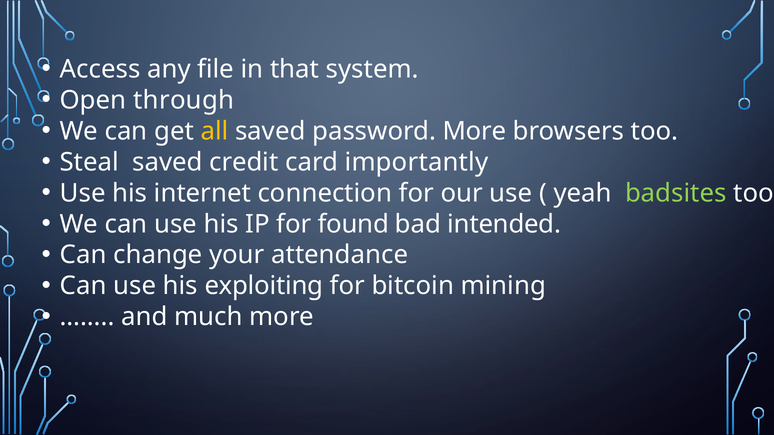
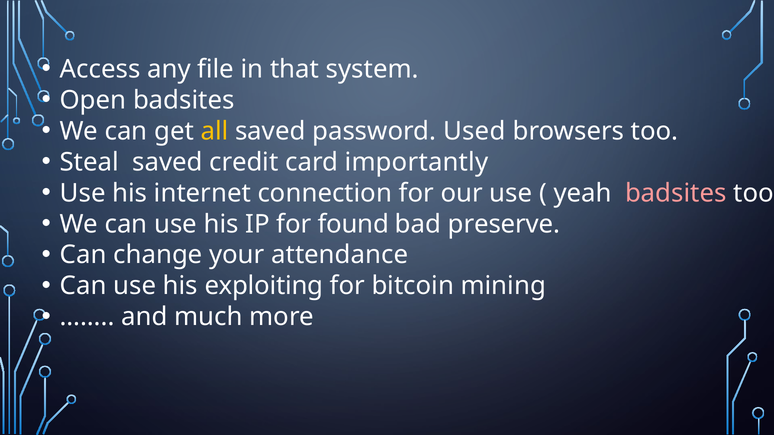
Open through: through -> badsites (184, 100)
password More: More -> Used (474, 131)
badsites colour: light green -> pink (676, 193)
intended: intended -> preserve (504, 224)
